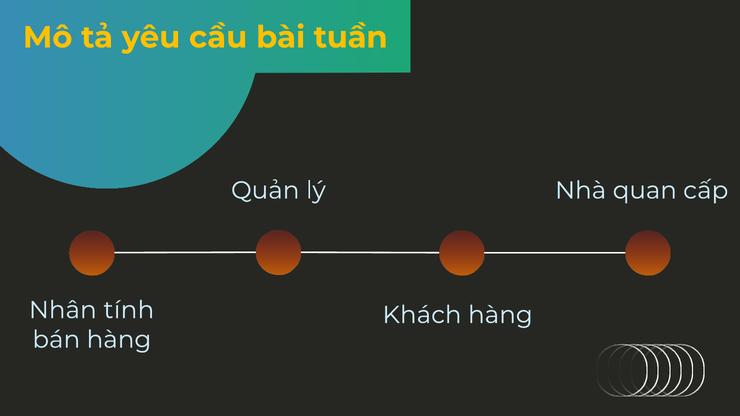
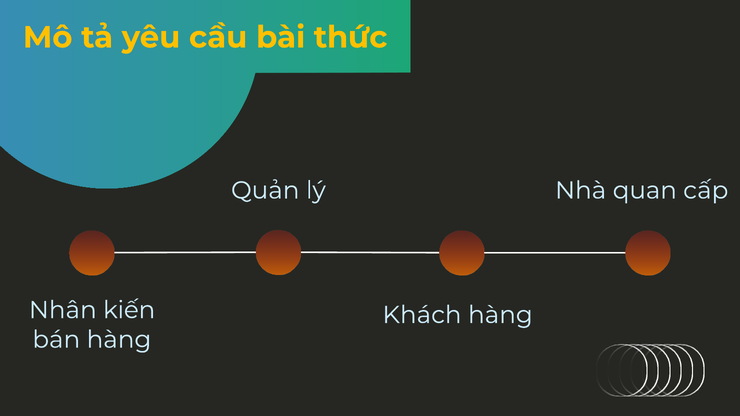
tuần: tuần -> thức (351, 37)
tính: tính -> kiến (129, 310)
